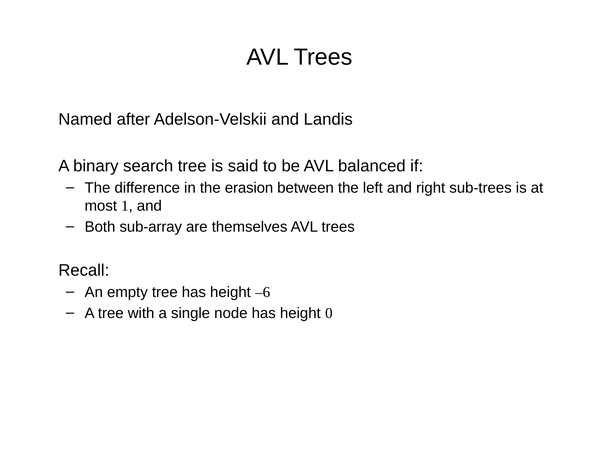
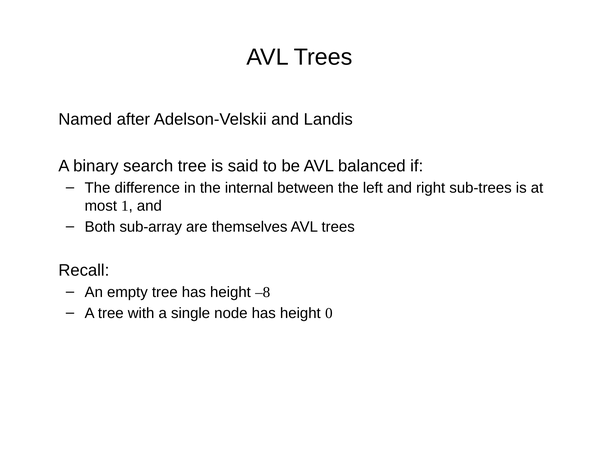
erasion: erasion -> internal (249, 187)
–6: –6 -> –8 (263, 292)
